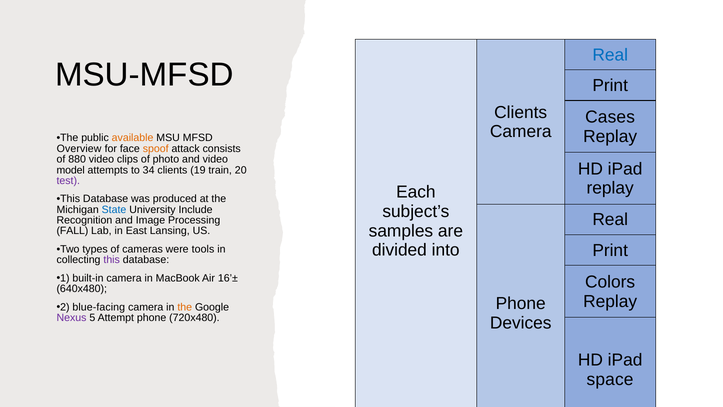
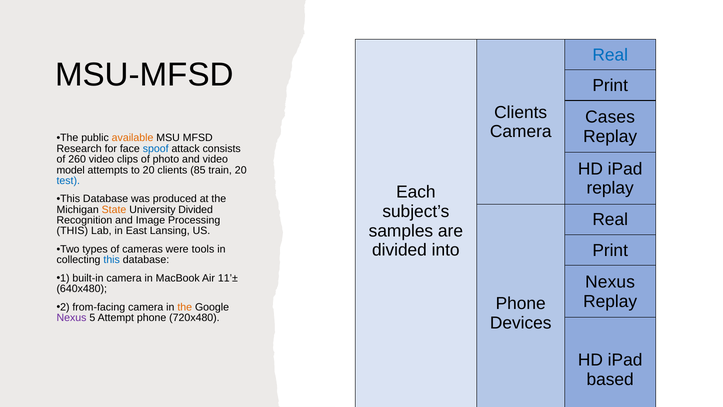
Overview: Overview -> Research (79, 149)
spoof colour: orange -> blue (156, 149)
880: 880 -> 260 (77, 159)
to 34: 34 -> 20 (149, 170)
19: 19 -> 85 (198, 170)
test colour: purple -> blue (68, 181)
State colour: blue -> orange (114, 209)
University Include: Include -> Divided (196, 209)
FALL: FALL -> THIS (72, 231)
this colour: purple -> blue (112, 260)
16’±: 16’± -> 11’± (228, 278)
Colors: Colors -> Nexus (610, 282)
blue-facing: blue-facing -> from-facing (99, 307)
space: space -> based (610, 379)
